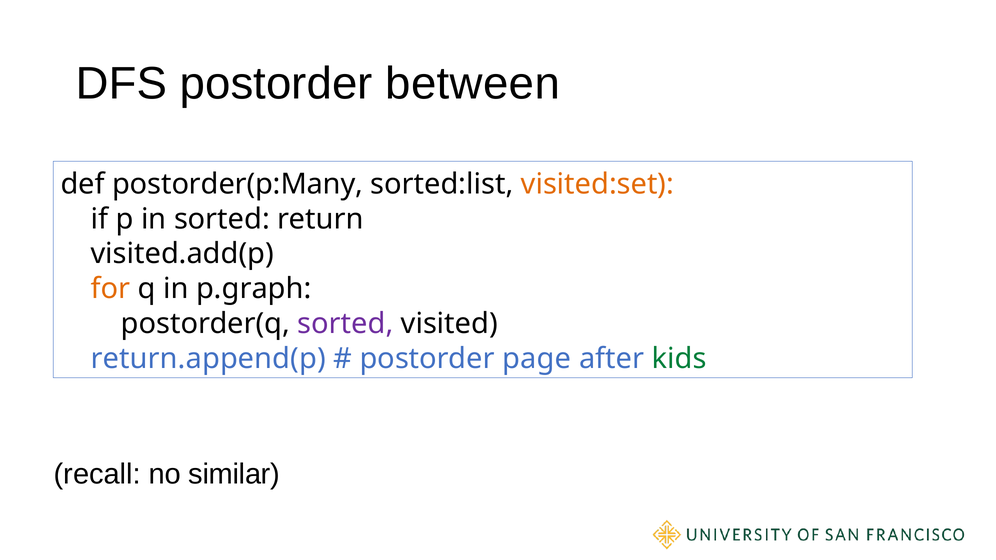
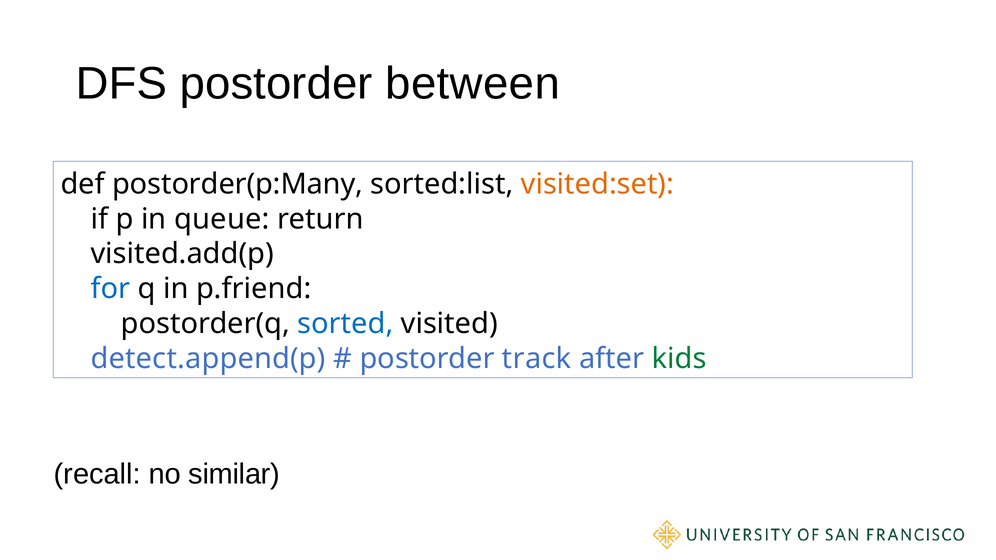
in sorted: sorted -> queue (222, 219)
for colour: orange -> blue (111, 289)
p.graph: p.graph -> p.friend (254, 289)
sorted colour: purple -> blue (345, 324)
return.append(p: return.append(p -> detect.append(p (208, 359)
page: page -> track (537, 359)
